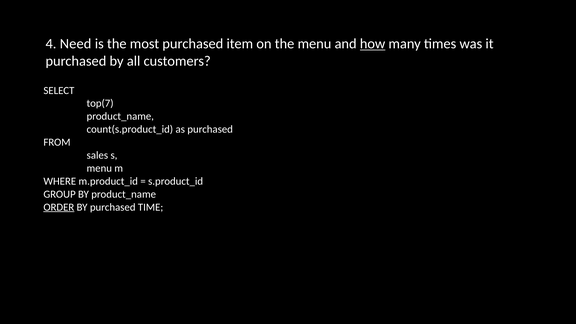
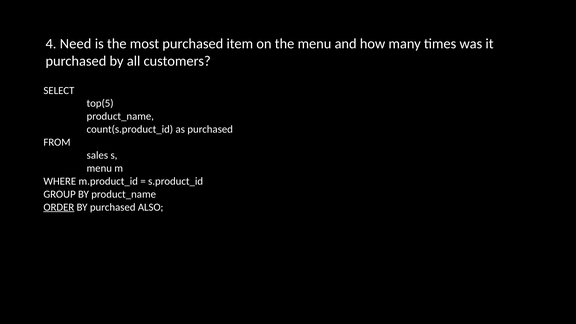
how underline: present -> none (373, 44)
top(7: top(7 -> top(5 (100, 103)
TIME: TIME -> ALSO (151, 207)
